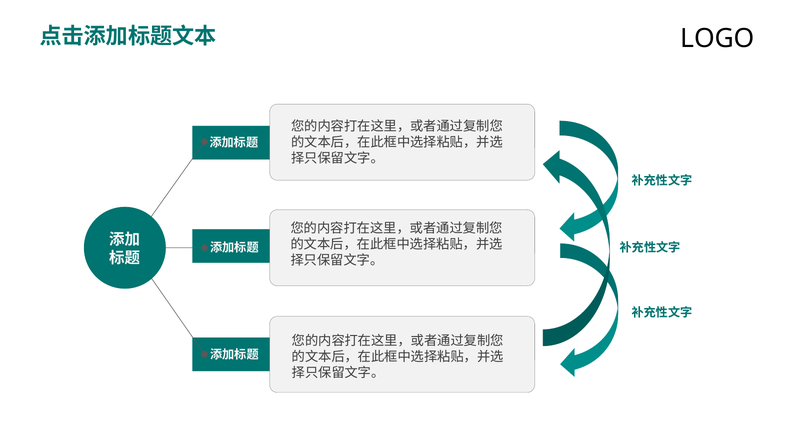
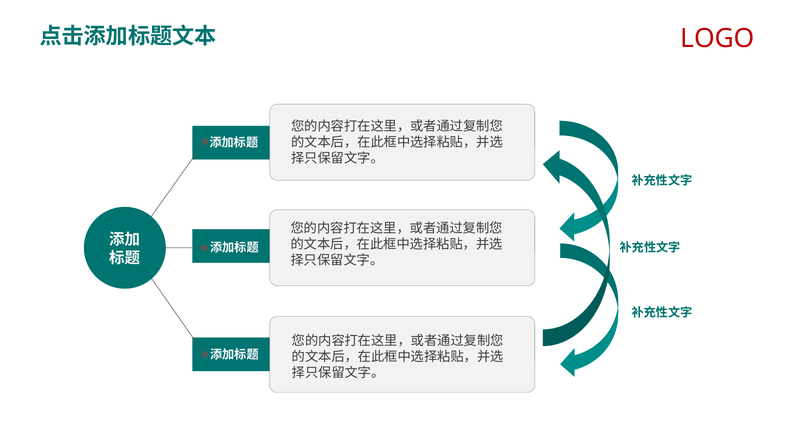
LOGO colour: black -> red (717, 39)
